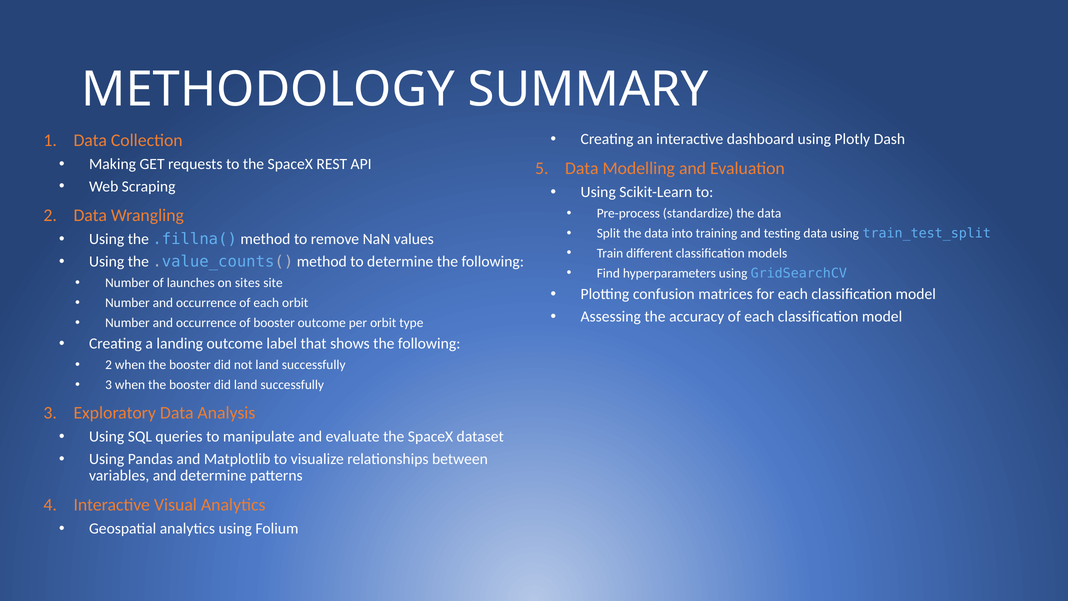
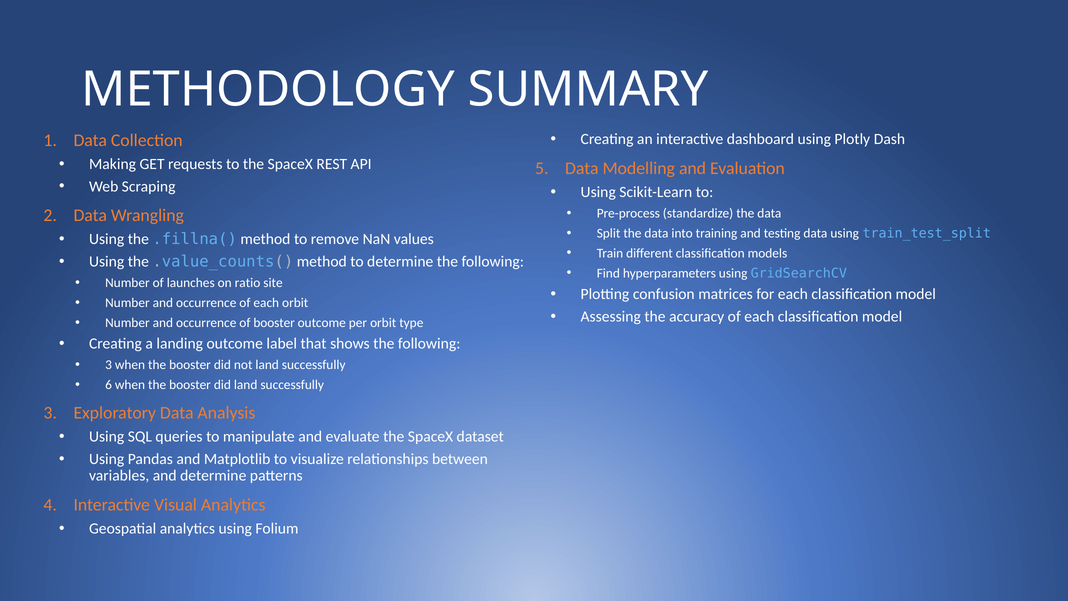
sites: sites -> ratio (248, 283)
2: 2 -> 3 (109, 365)
3: 3 -> 6 (109, 385)
